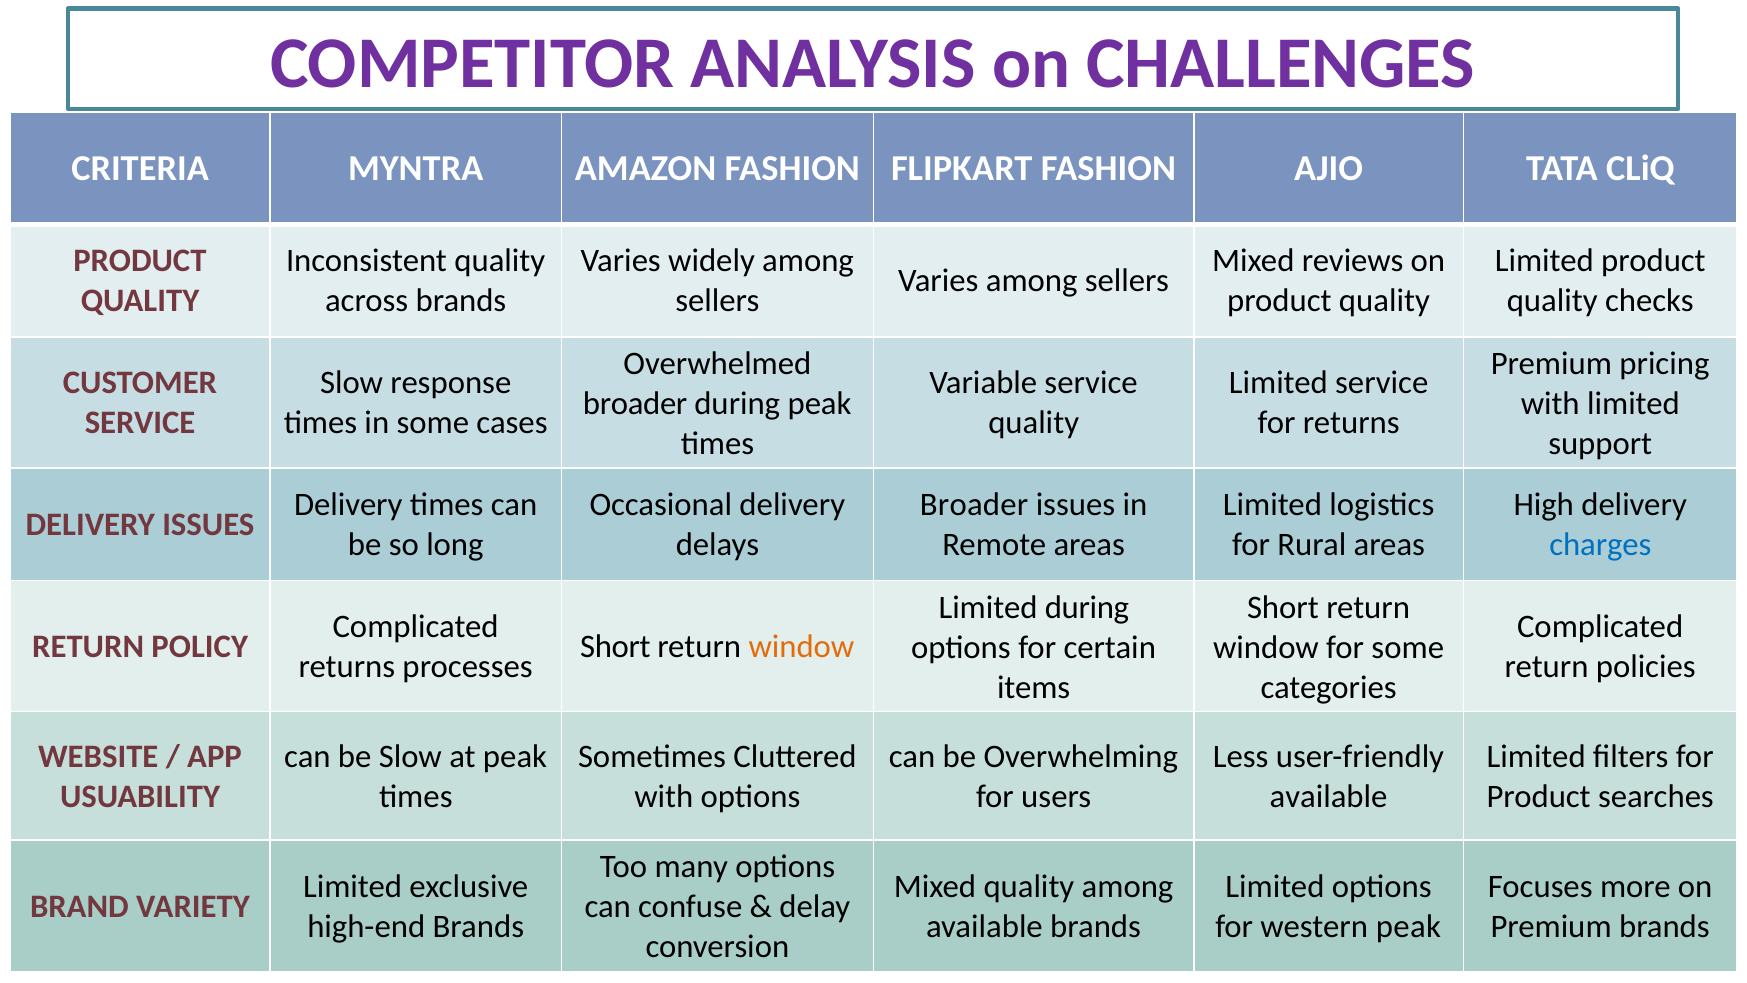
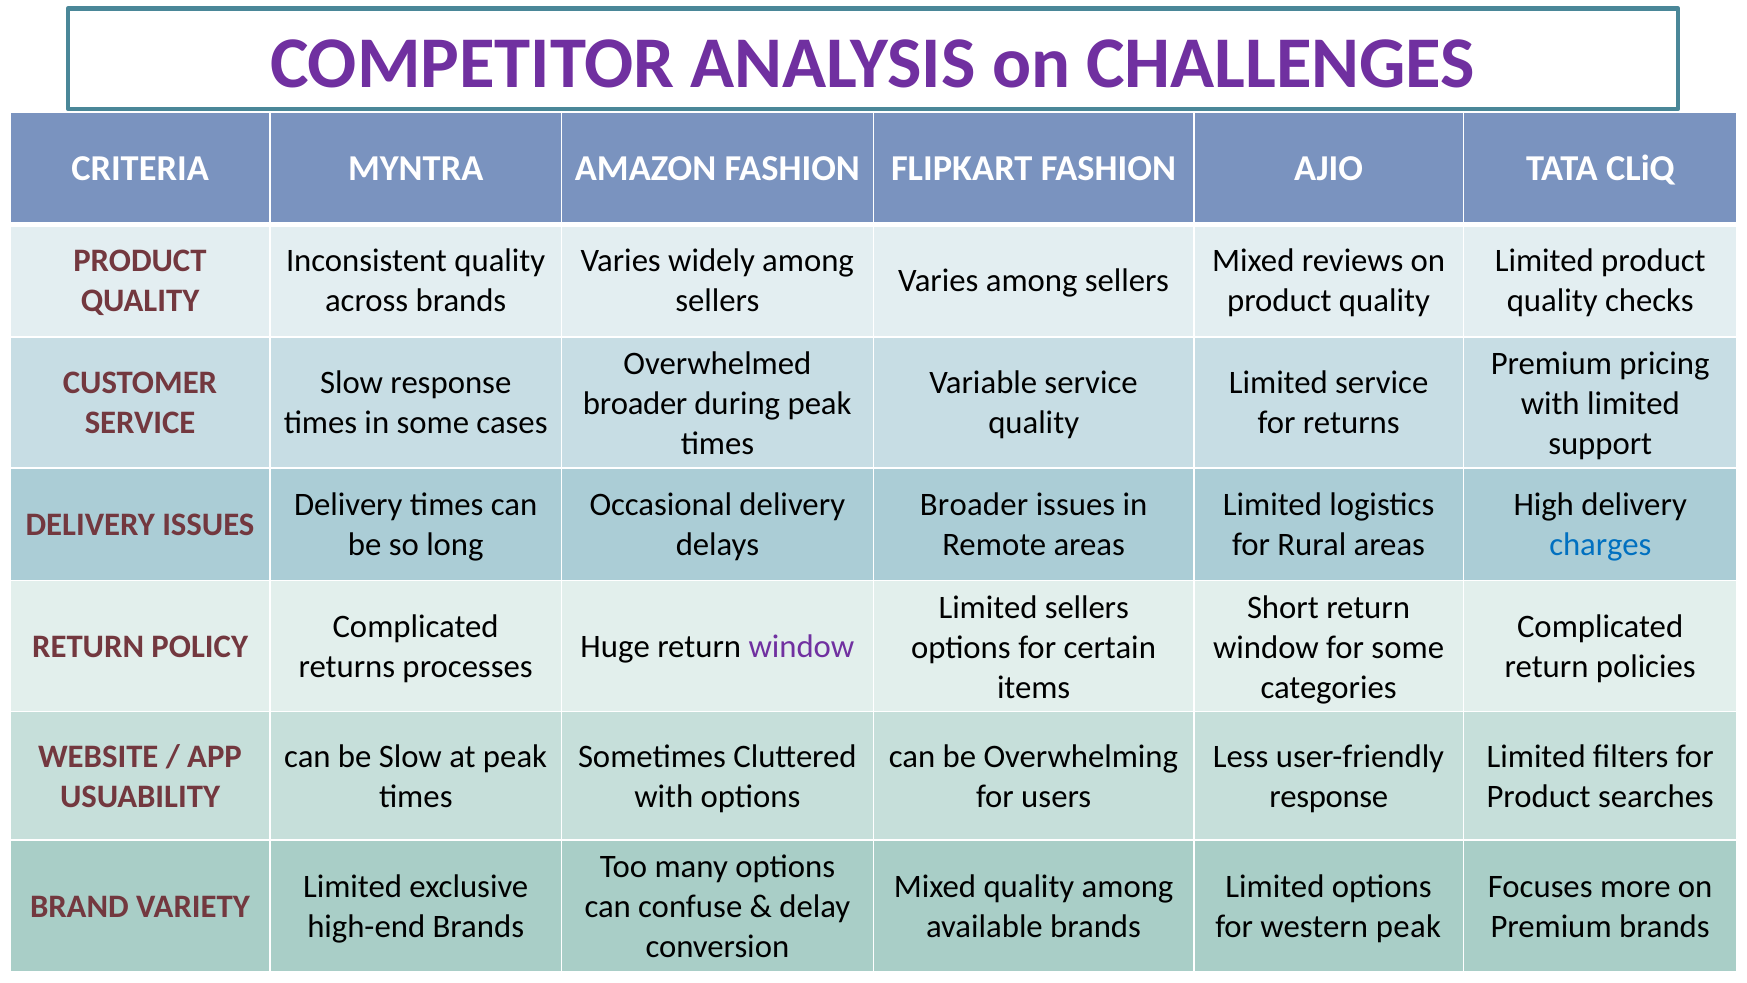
Limited during: during -> sellers (1087, 607)
Short: Short -> Huge (615, 646)
window colour: orange -> purple (801, 646)
available: available -> response (1329, 796)
